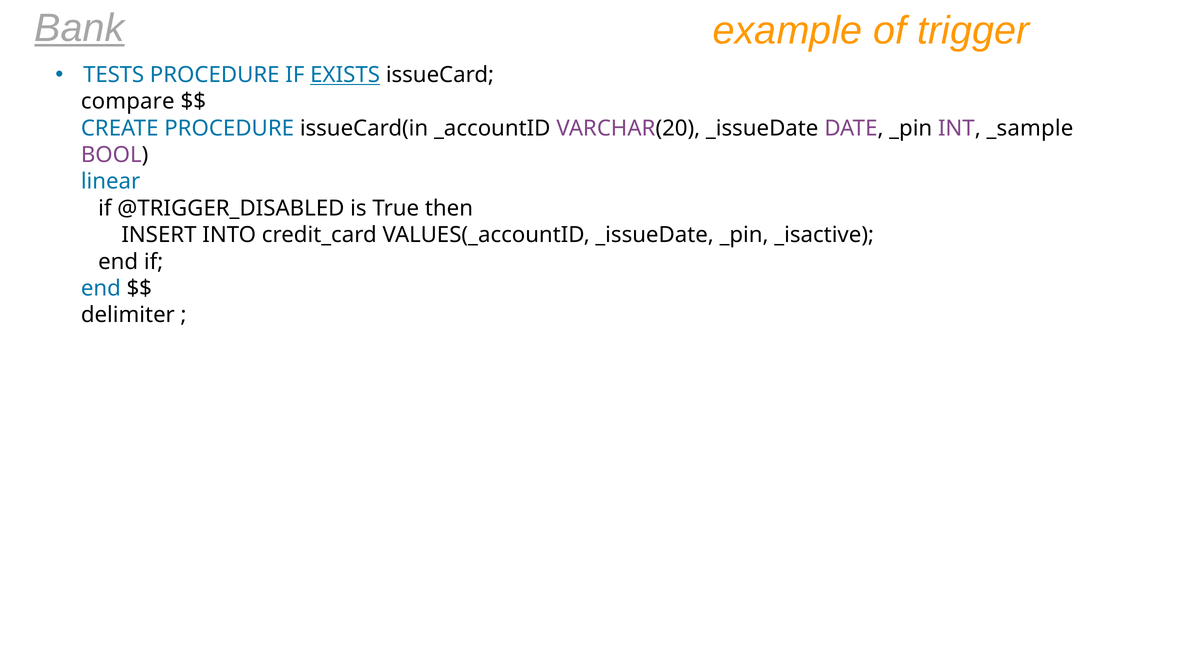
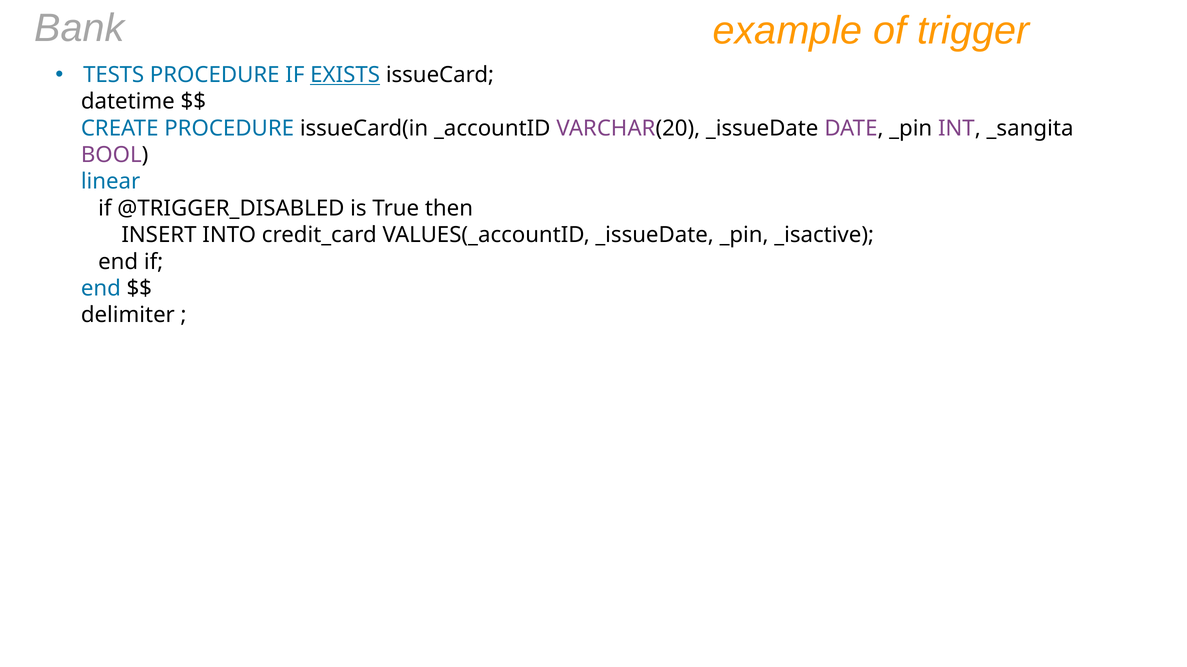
Bank underline: present -> none (79, 28)
compare: compare -> datetime (128, 102)
_sample: _sample -> _sangita (1030, 128)
